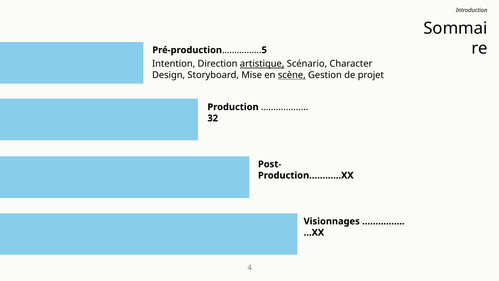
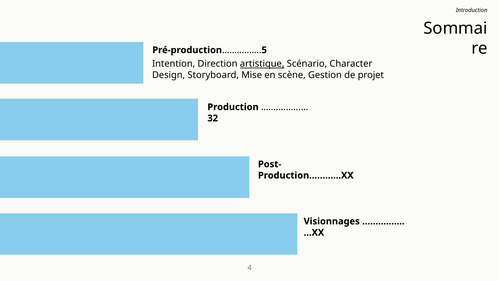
scène underline: present -> none (292, 75)
